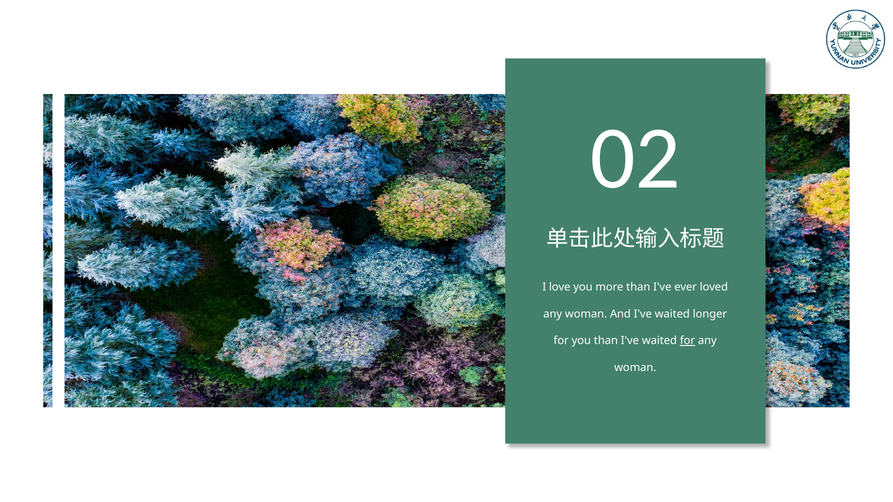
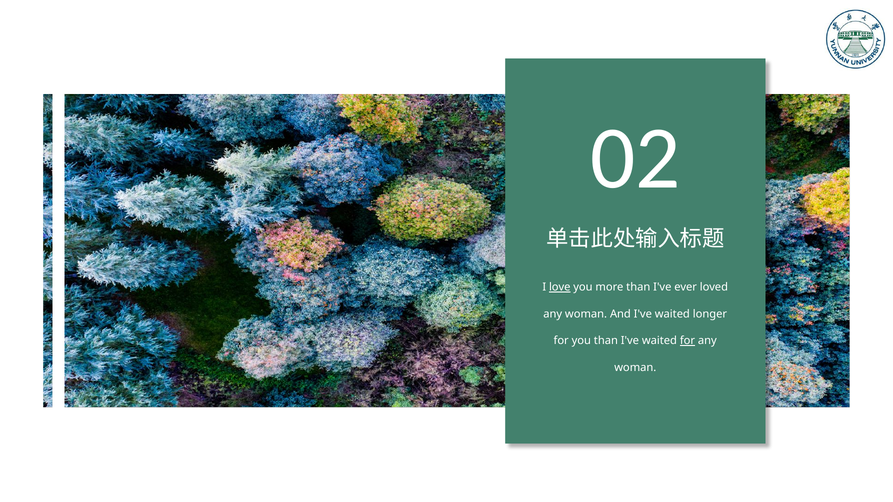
love underline: none -> present (560, 287)
